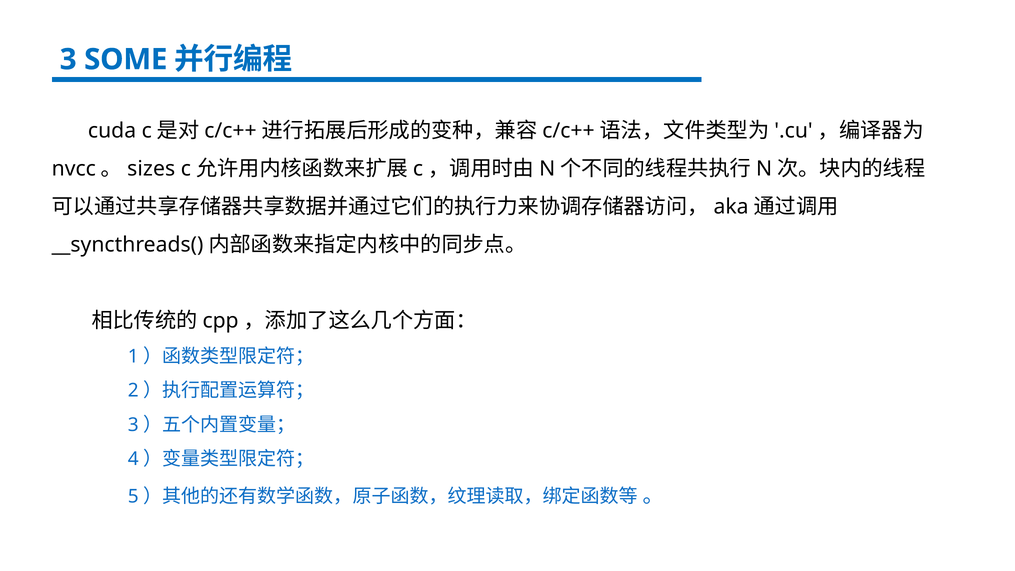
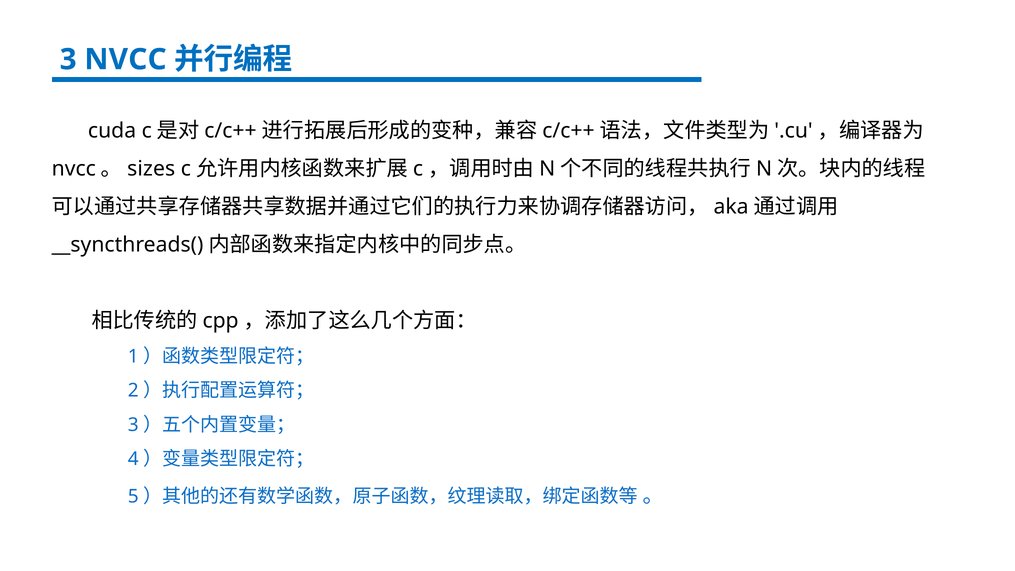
3 SOME: SOME -> NVCC (125, 59)
